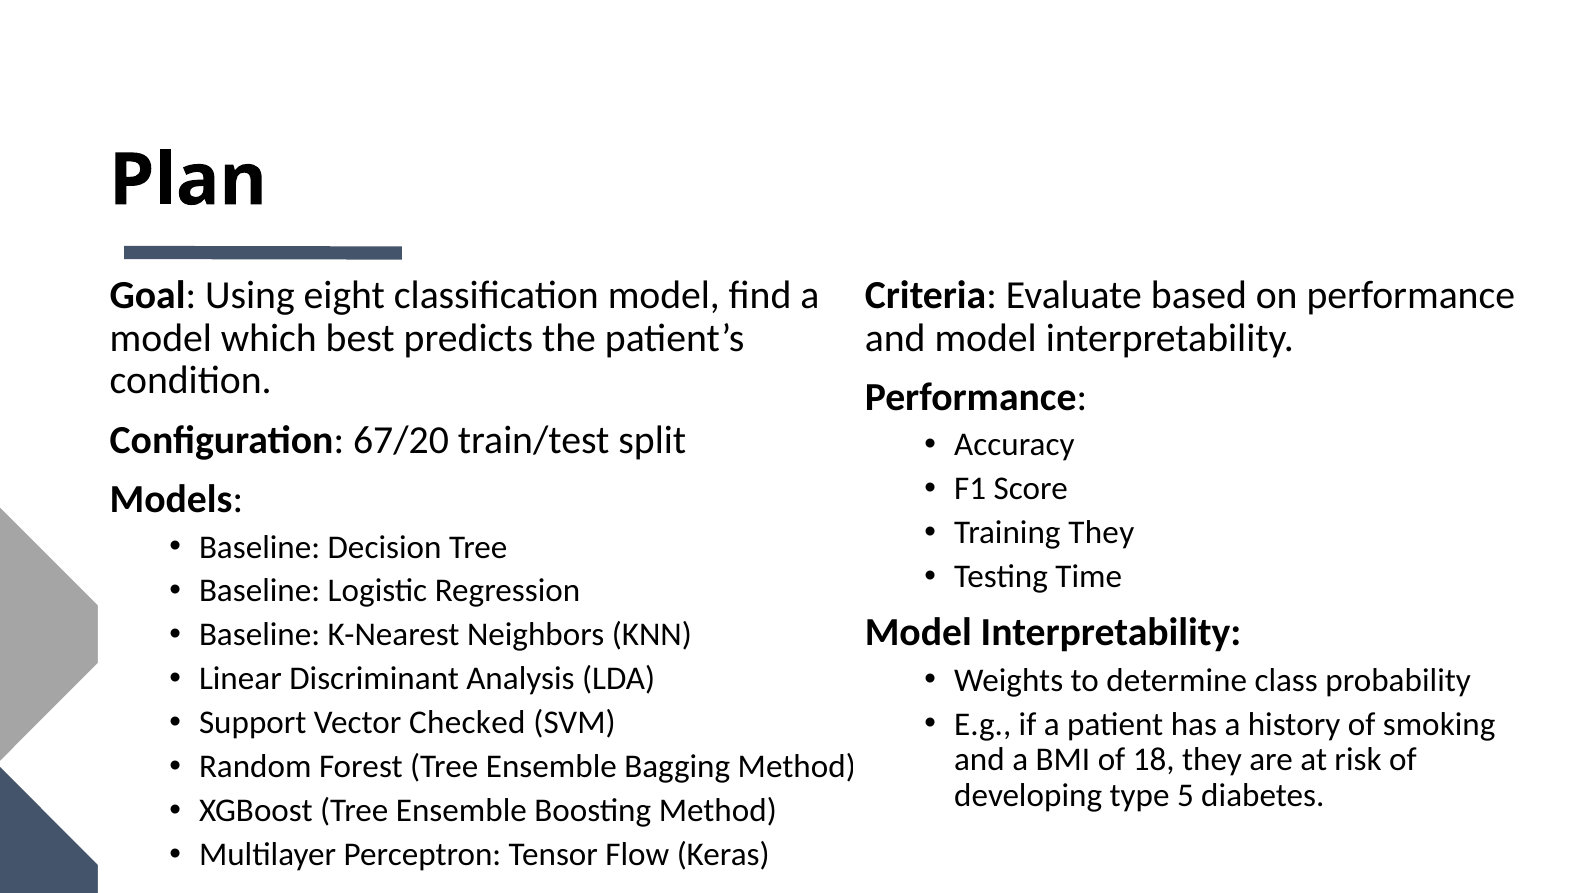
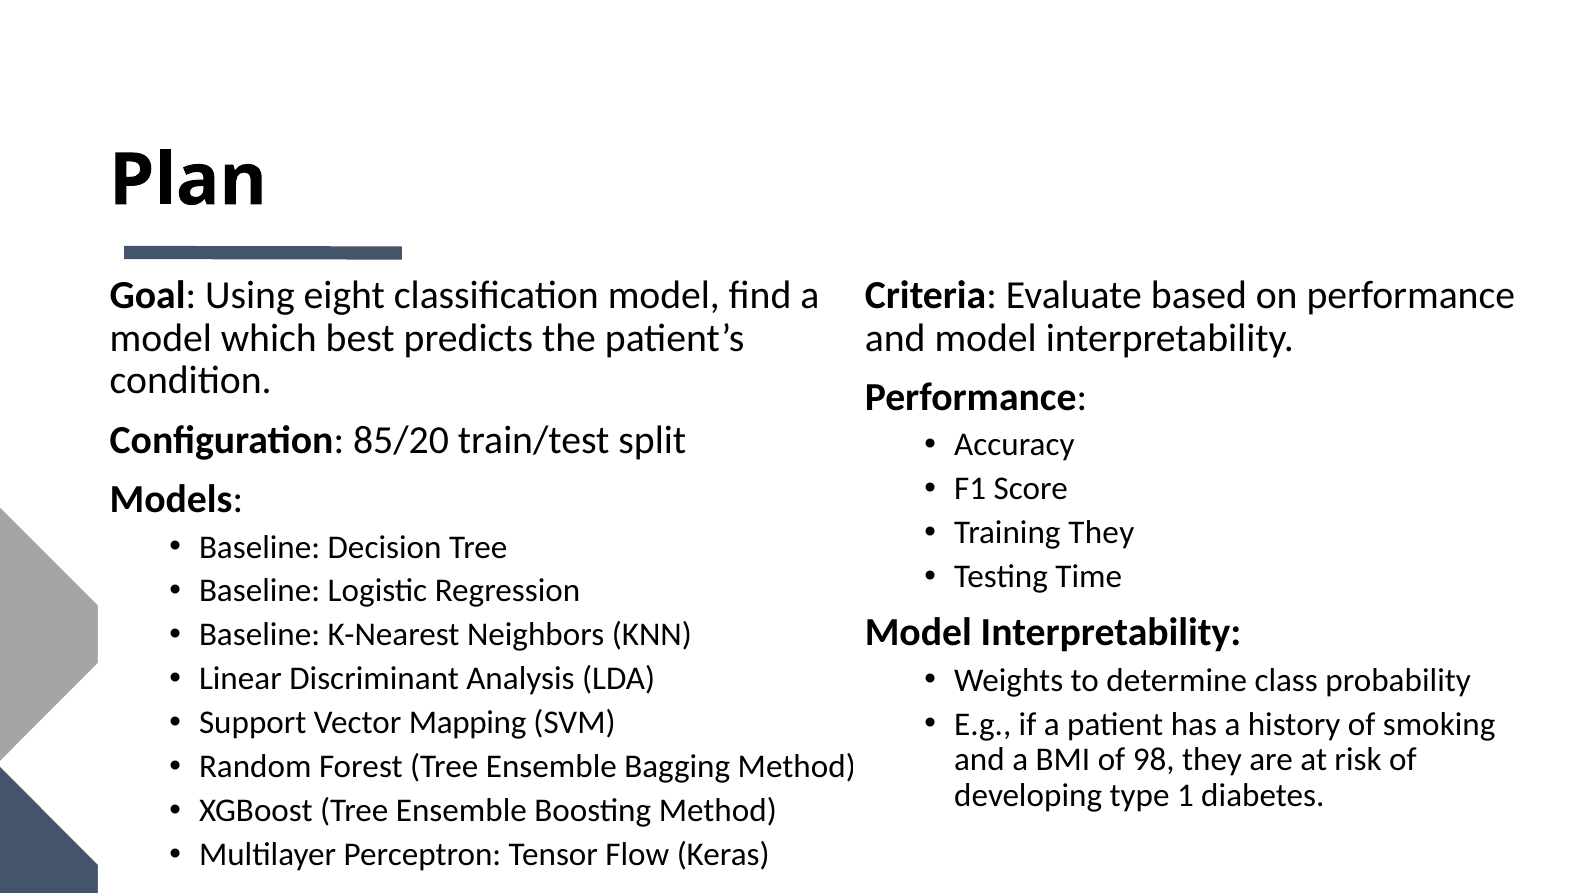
67/20: 67/20 -> 85/20 (401, 440)
Checked: Checked -> Mapping (468, 723)
18: 18 -> 98 (1154, 760)
5: 5 -> 1 (1185, 796)
